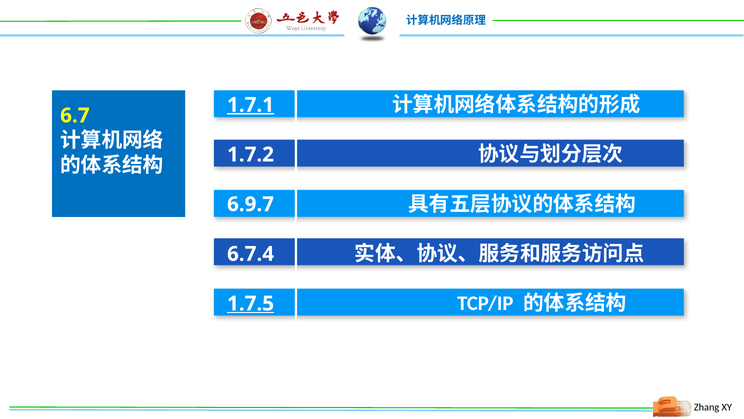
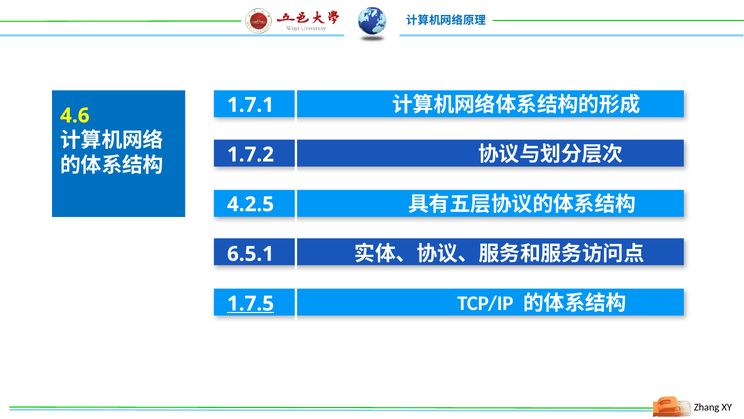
1.7.1 underline: present -> none (251, 105)
6.7: 6.7 -> 4.6 (75, 115)
6.9.7: 6.9.7 -> 4.2.5 (251, 204)
6.7.4: 6.7.4 -> 6.5.1 (251, 254)
